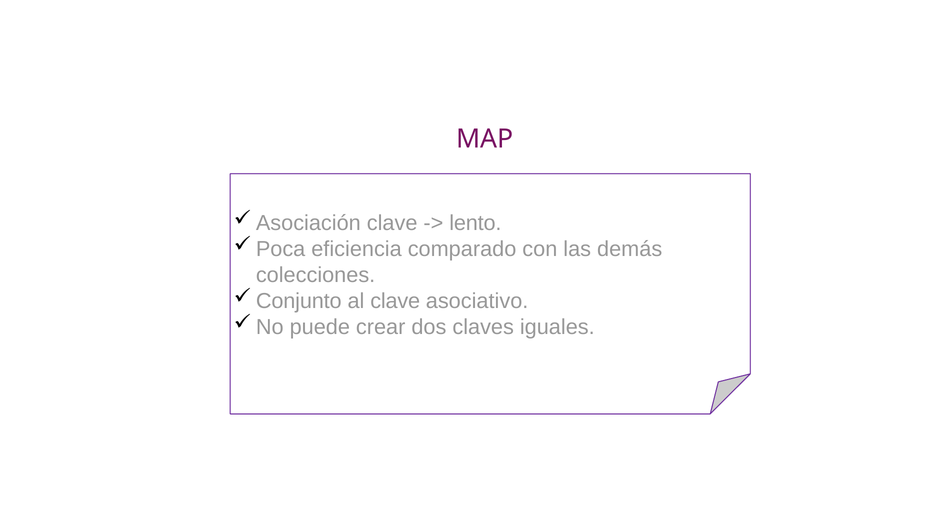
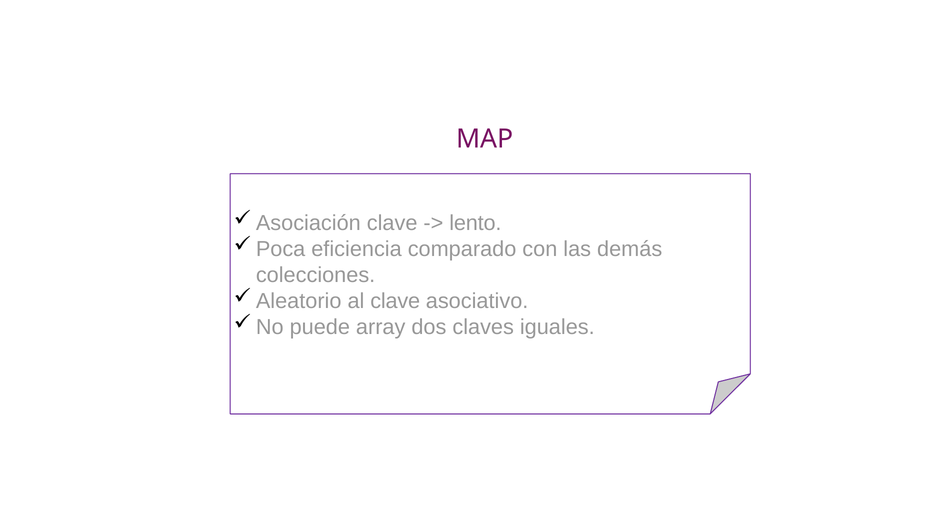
Conjunto: Conjunto -> Aleatorio (299, 302)
crear: crear -> array (381, 328)
